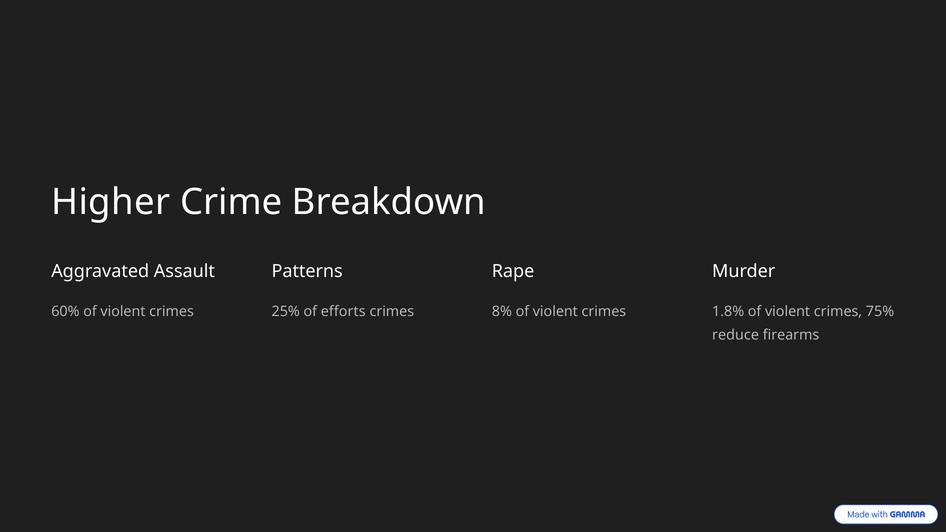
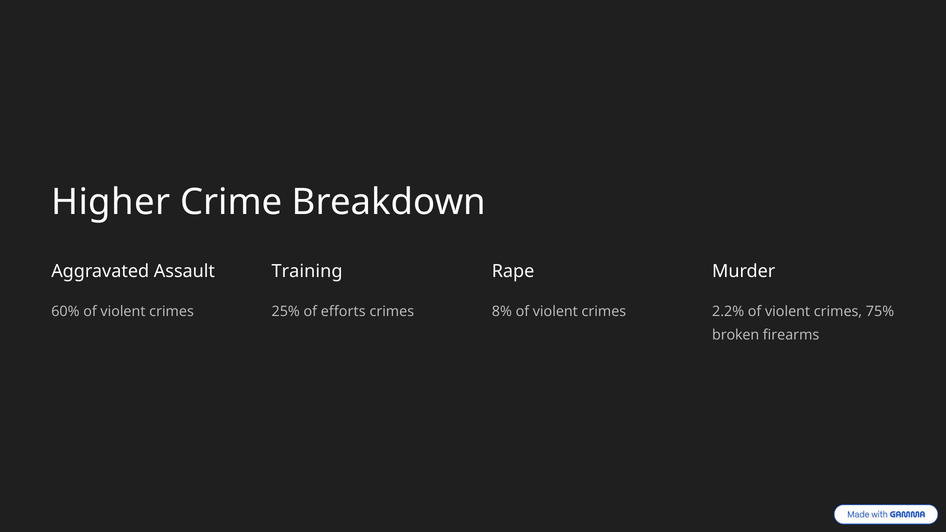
Patterns: Patterns -> Training (307, 271)
1.8%: 1.8% -> 2.2% (728, 312)
reduce: reduce -> broken (736, 335)
